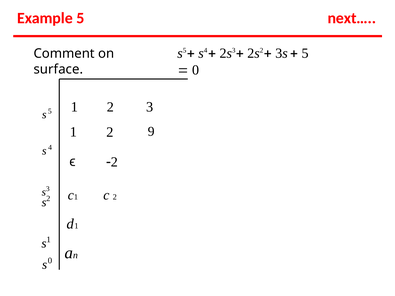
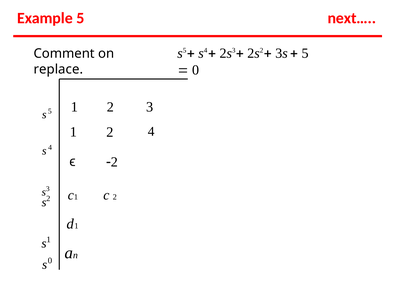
surface: surface -> replace (58, 69)
2 9: 9 -> 4 (151, 131)
